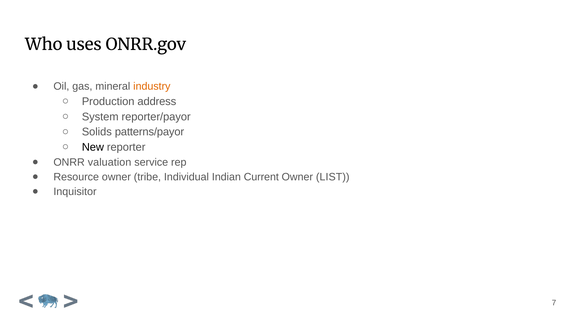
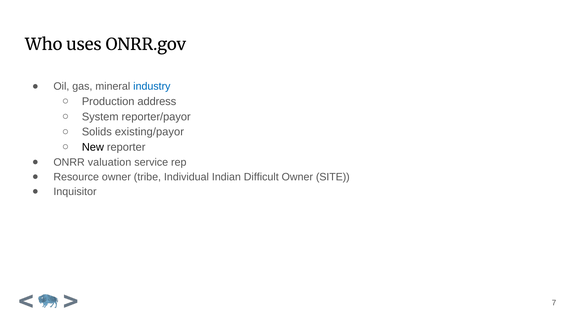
industry colour: orange -> blue (152, 86)
patterns/payor: patterns/payor -> existing/payor (149, 132)
Current: Current -> Difficult (261, 177)
LIST: LIST -> SITE (333, 177)
